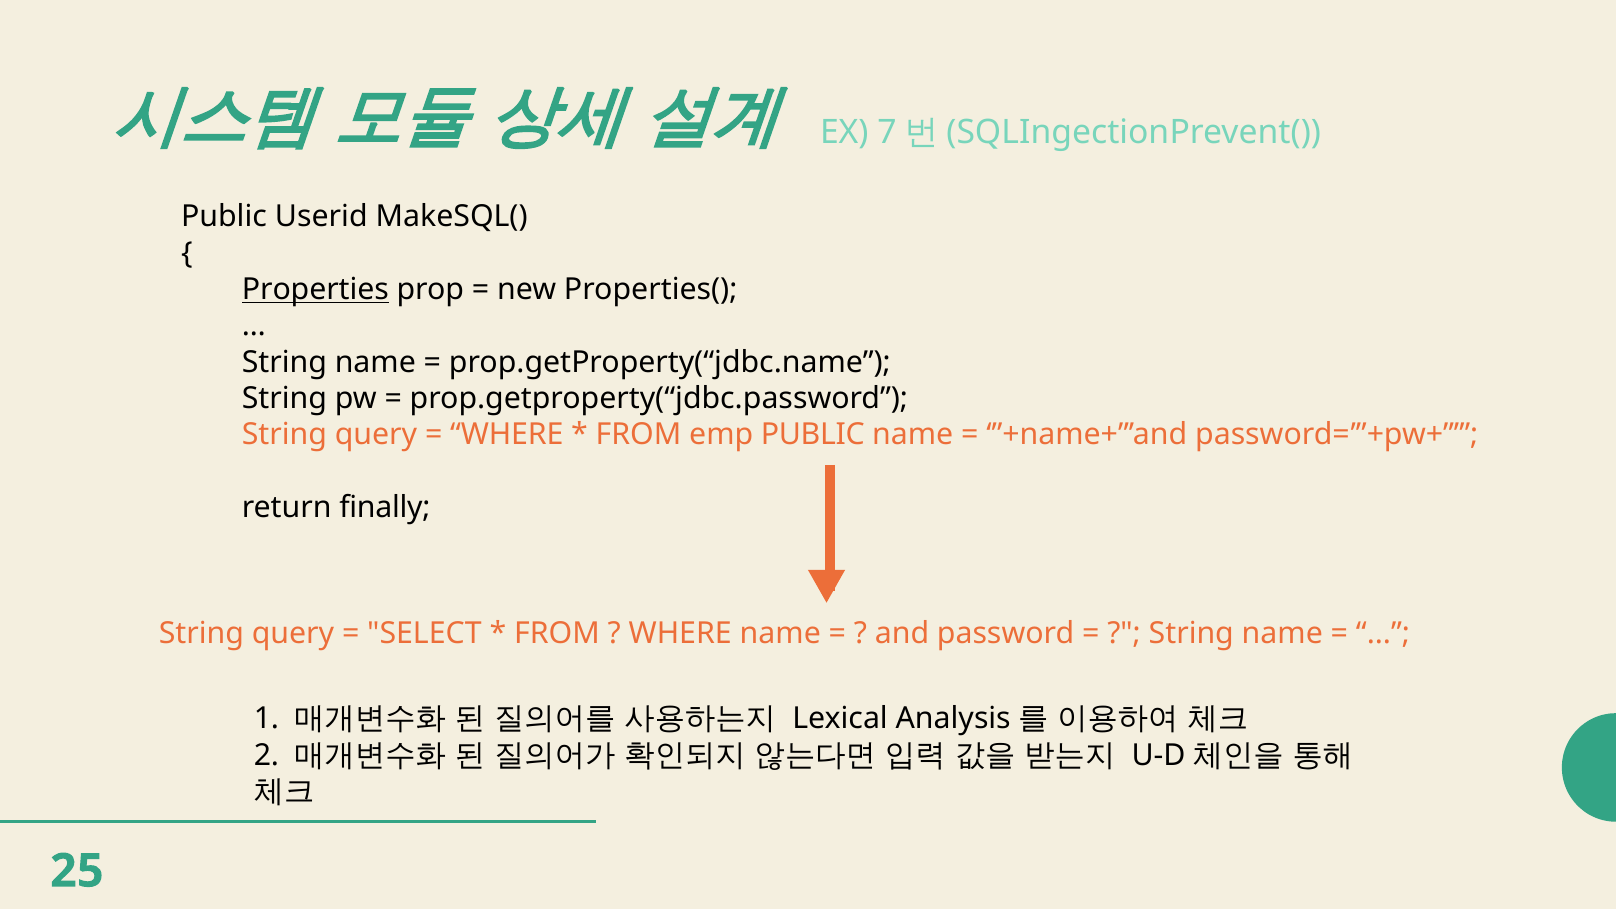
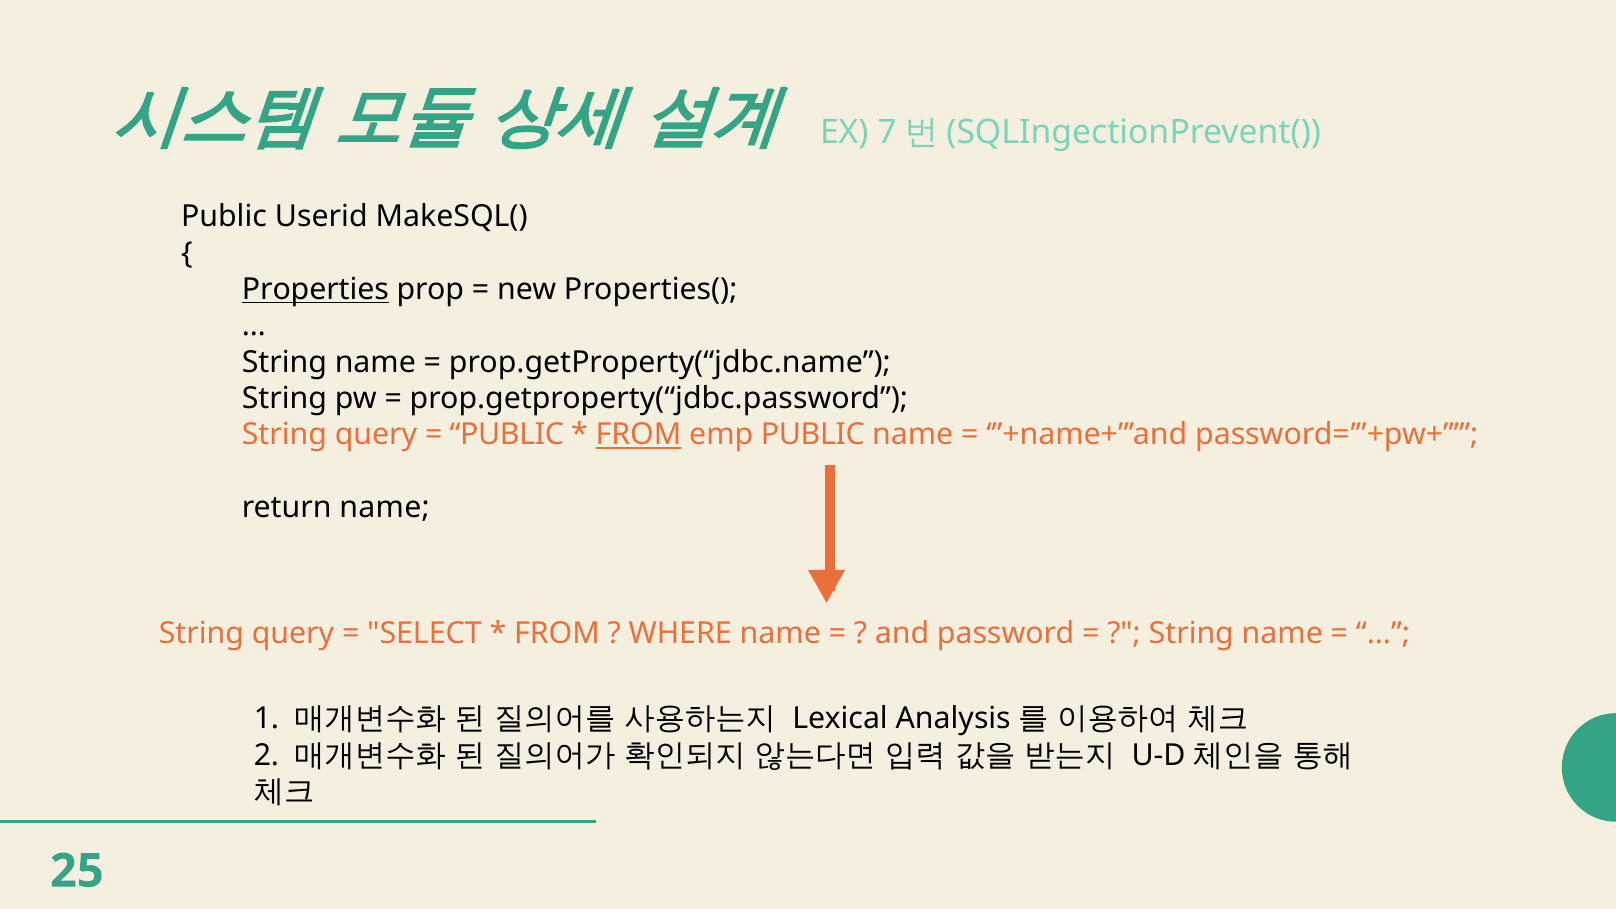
WHERE: WHERE -> PUBLIC (507, 435)
FROM underline: none -> present (638, 435)
return finally: finally -> name (385, 508)
